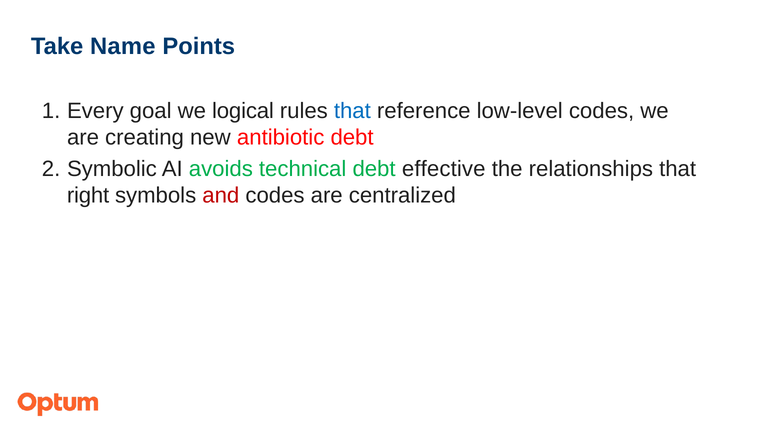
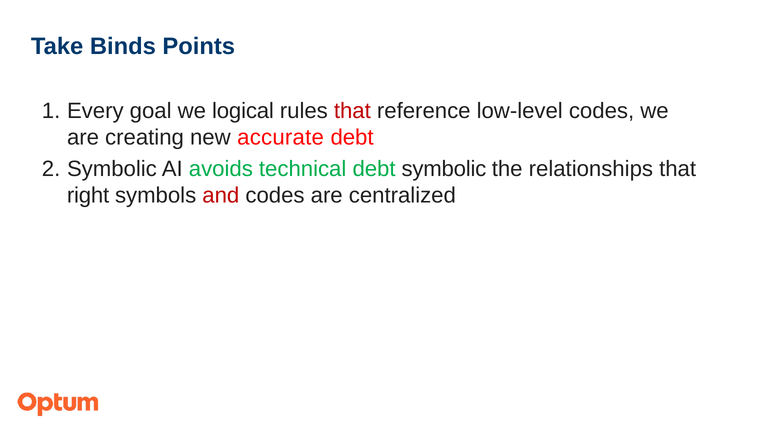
Name: Name -> Binds (123, 46)
that colour: blue -> red (352, 111)
antibiotic: antibiotic -> accurate (281, 138)
debt effective: effective -> symbolic (444, 169)
